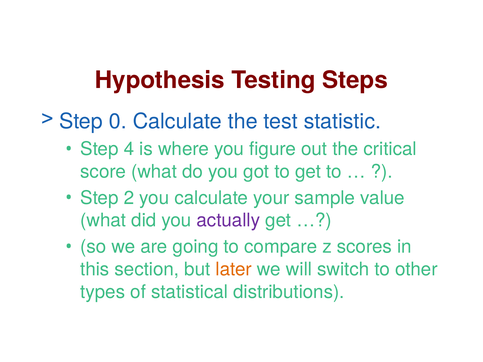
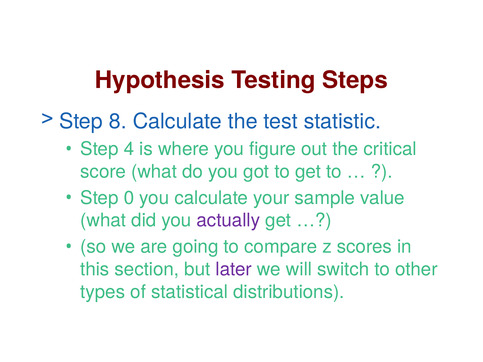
0: 0 -> 8 (118, 121)
2: 2 -> 0 (129, 198)
later colour: orange -> purple (234, 269)
